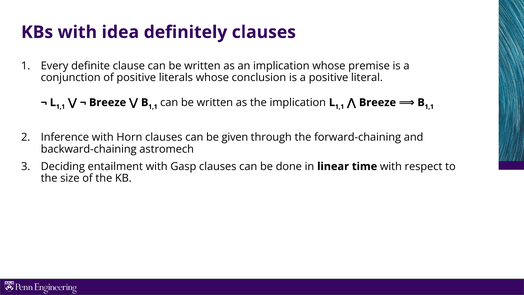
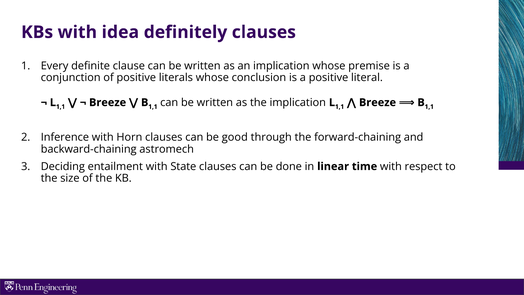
given: given -> good (235, 137)
Gasp: Gasp -> State (183, 166)
